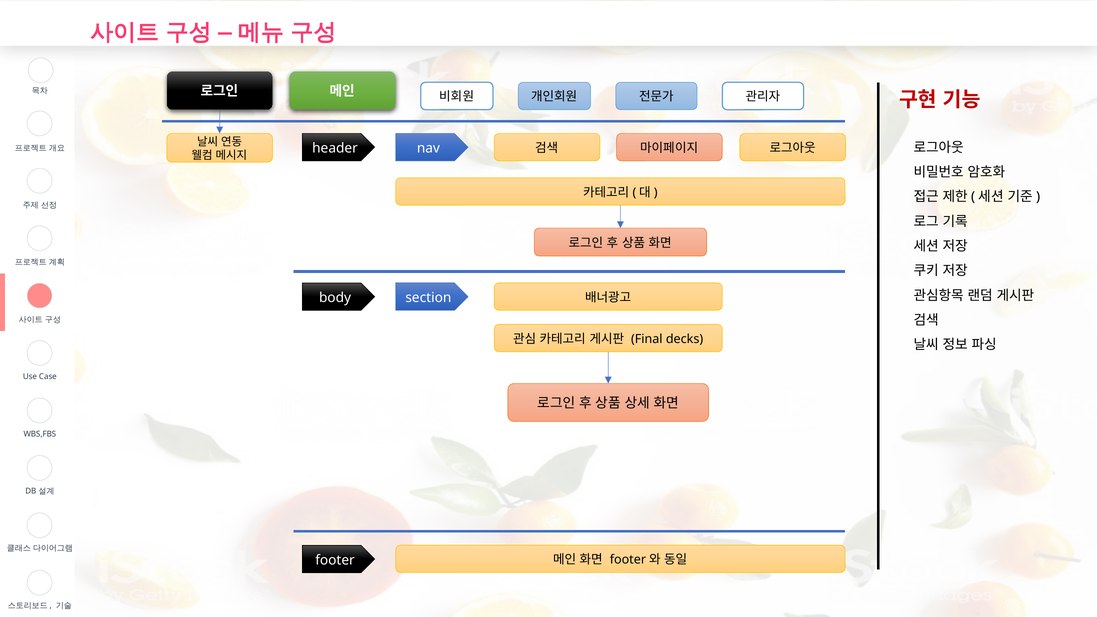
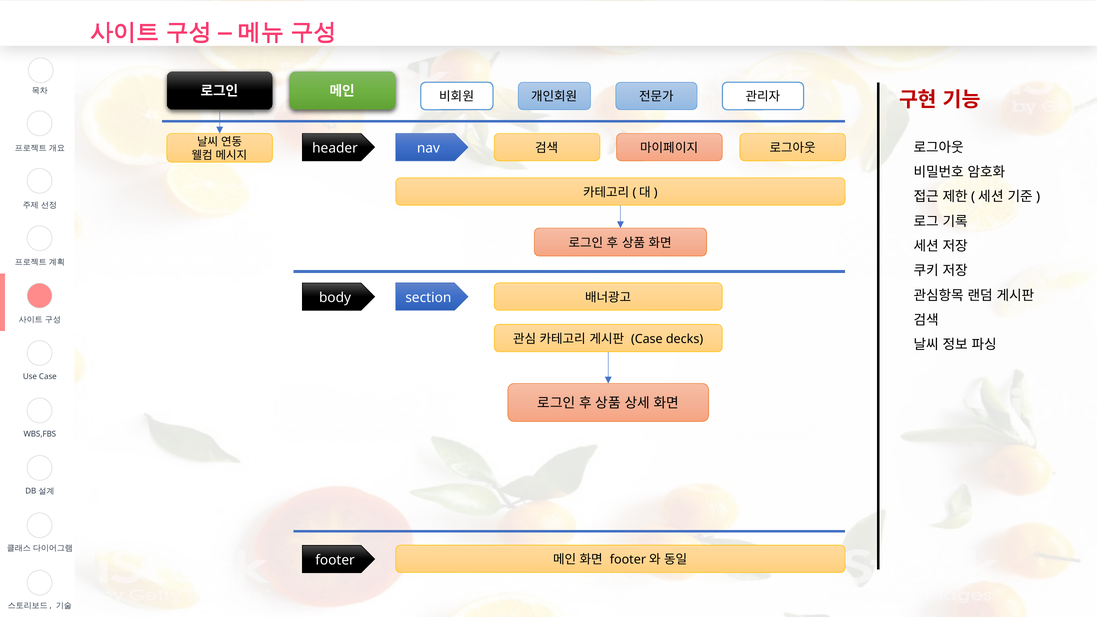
Final: Final -> Case (647, 339)
